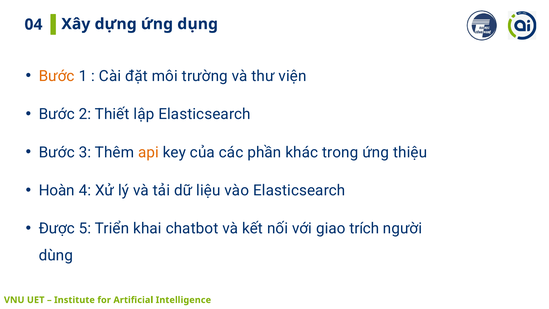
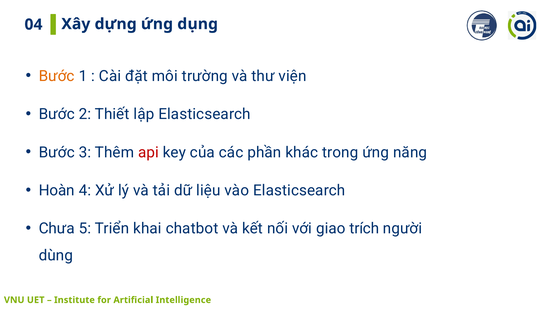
api colour: orange -> red (148, 152)
thiệu: thiệu -> năng (410, 152)
Được: Được -> Chưa (57, 228)
